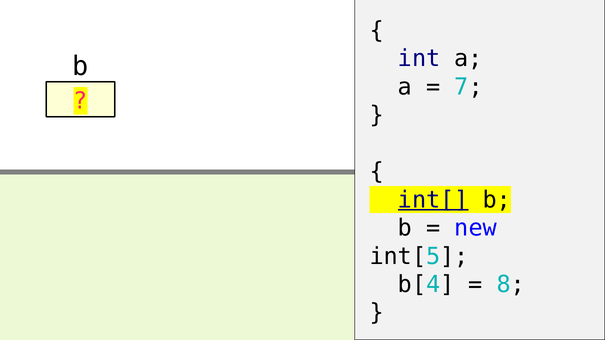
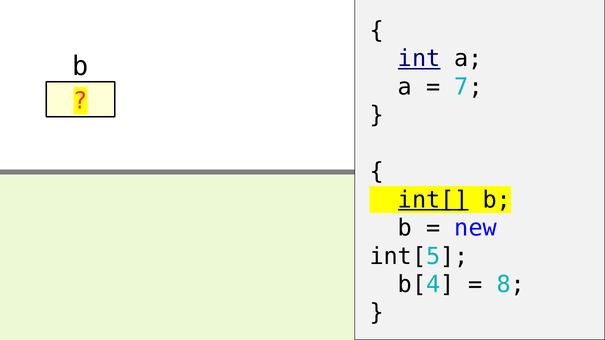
int underline: none -> present (419, 59)
